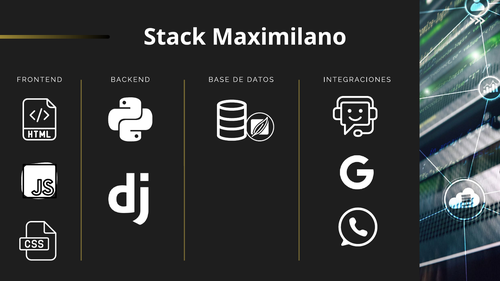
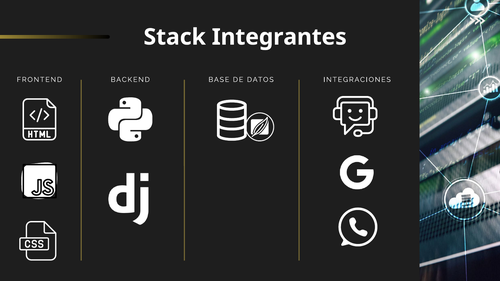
Maximilano: Maximilano -> Integrantes (279, 37)
